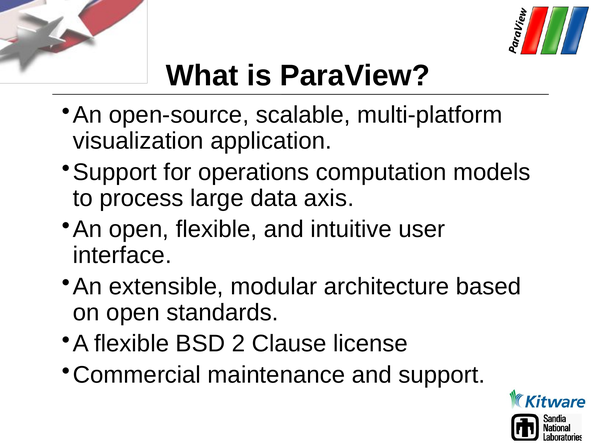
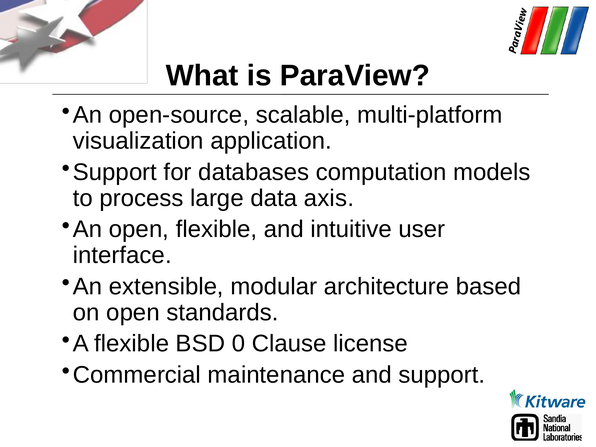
operations: operations -> databases (254, 172)
2: 2 -> 0 (238, 344)
